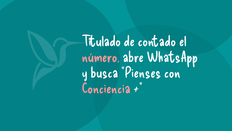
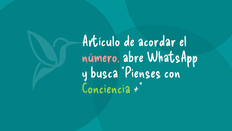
Titulado: Titulado -> Artículo (101, 41)
contado: contado -> acordar (157, 41)
Conciencia colour: pink -> light green (106, 88)
